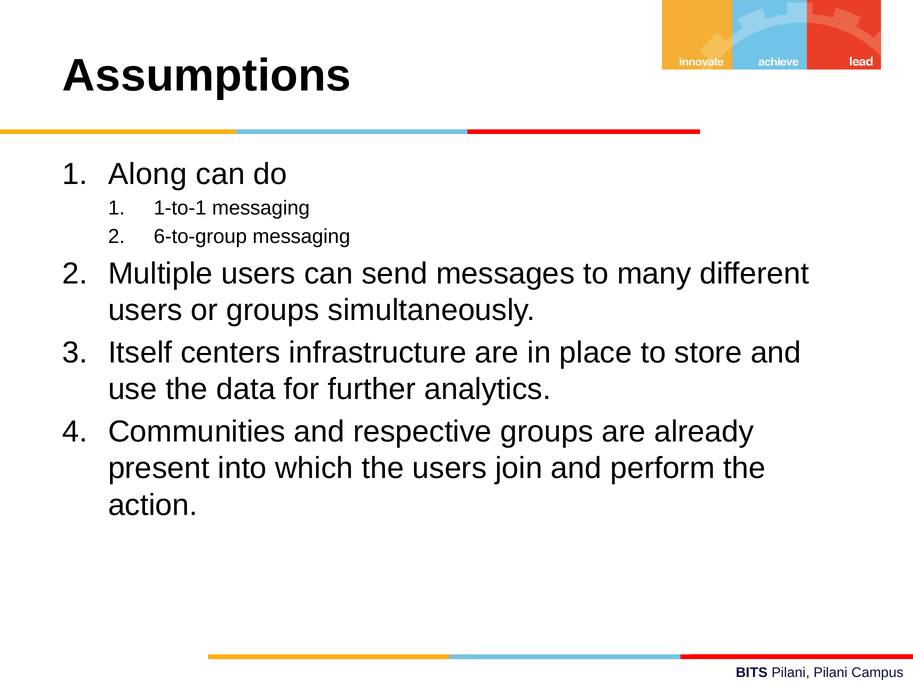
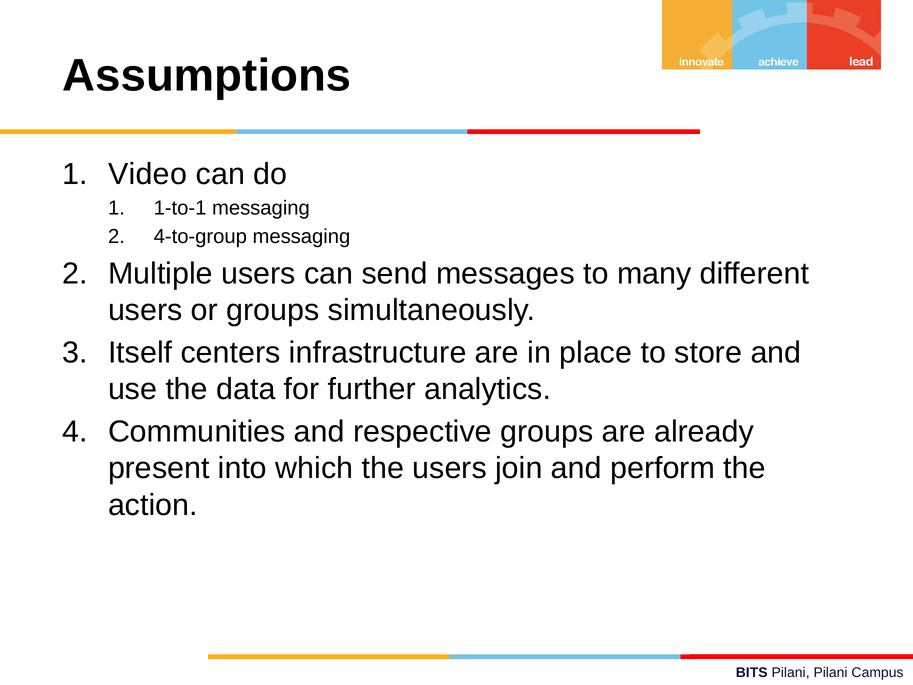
Along: Along -> Video (148, 174)
6-to-group: 6-to-group -> 4-to-group (200, 236)
